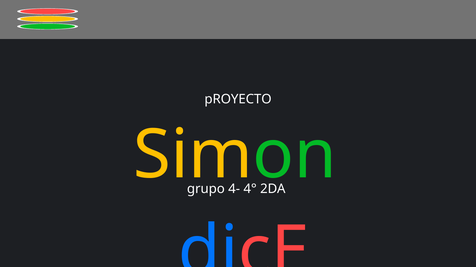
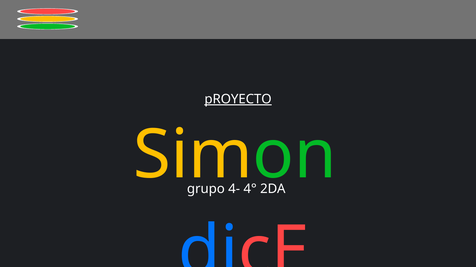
pROYECTO underline: none -> present (238, 99)
